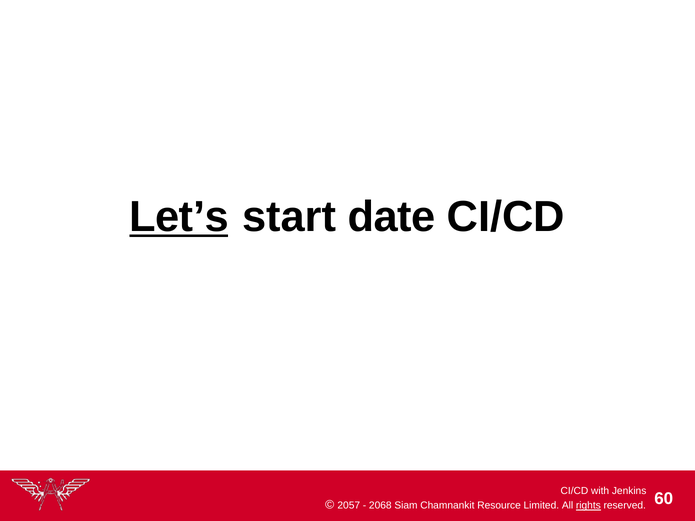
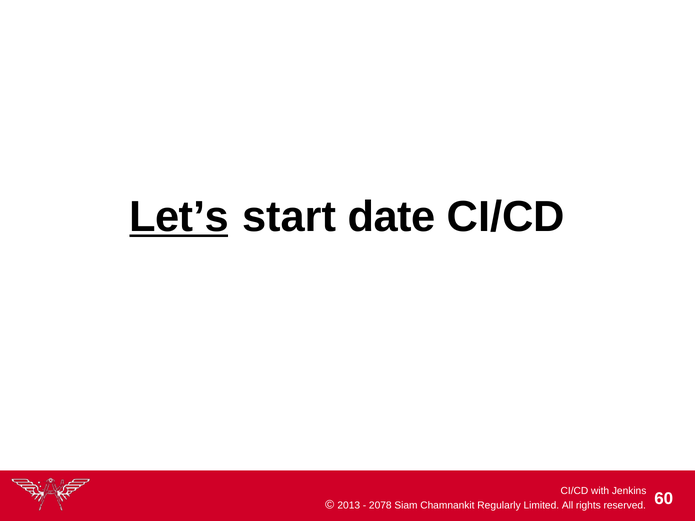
2057: 2057 -> 2013 (349, 506)
2068: 2068 -> 2078 (380, 506)
Resource: Resource -> Regularly (499, 506)
rights underline: present -> none (588, 506)
